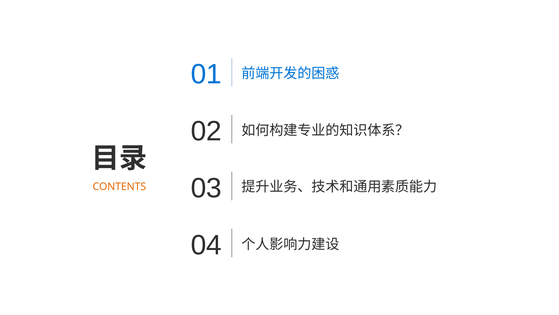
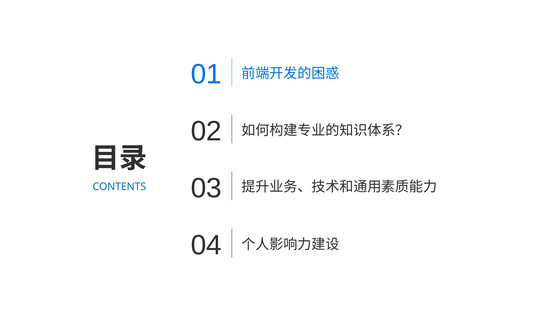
CONTENTS colour: orange -> blue (119, 187)
